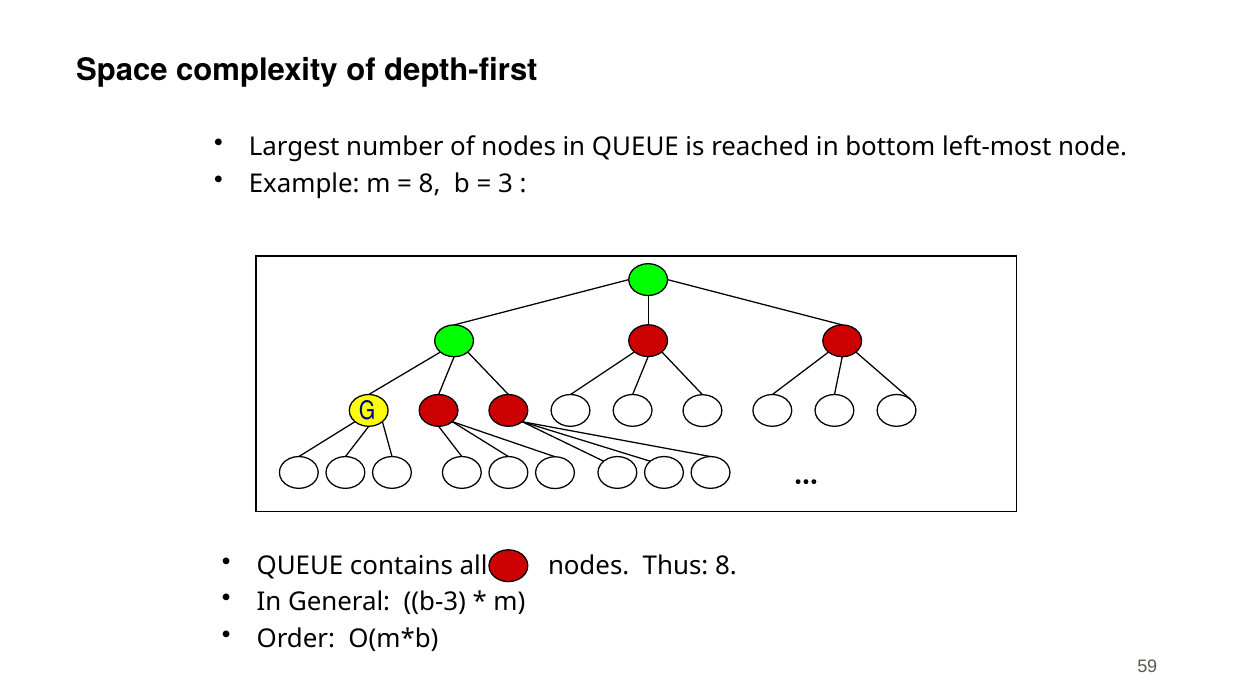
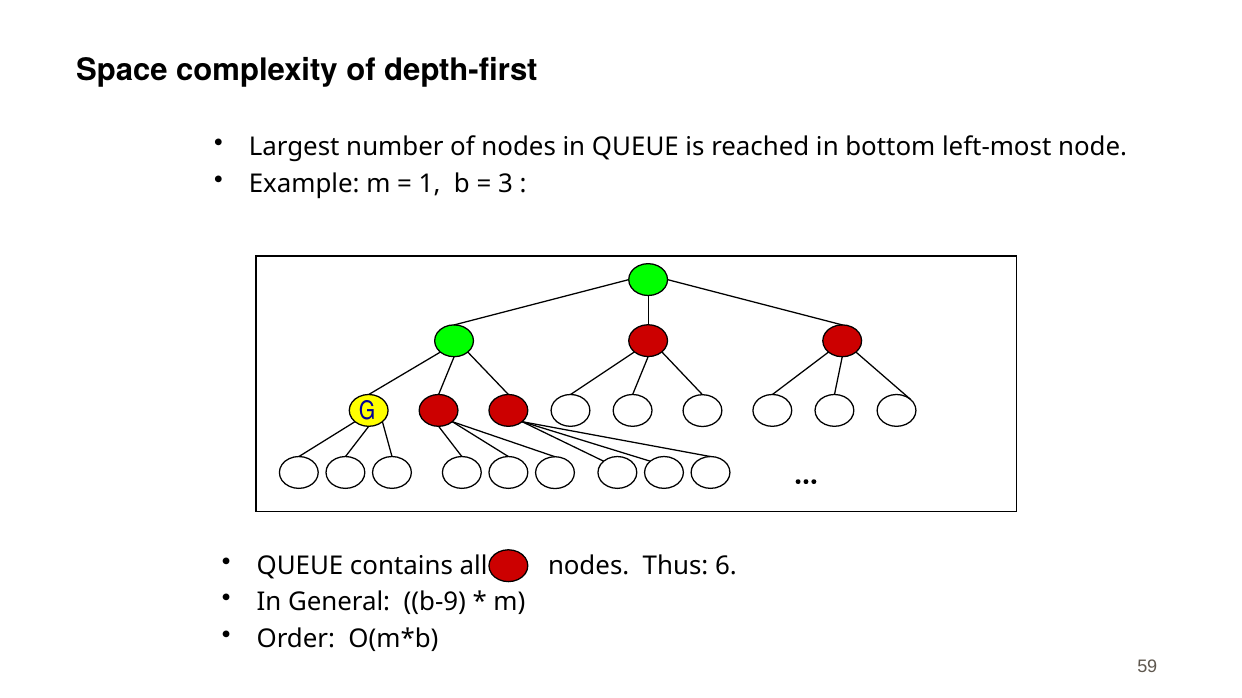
8: 8 -> 1 (430, 184)
Thus 8: 8 -> 6 (726, 567)
b-3: b-3 -> b-9 (435, 603)
